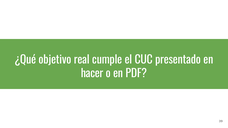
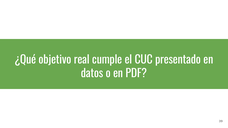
hacer: hacer -> datos (92, 74)
